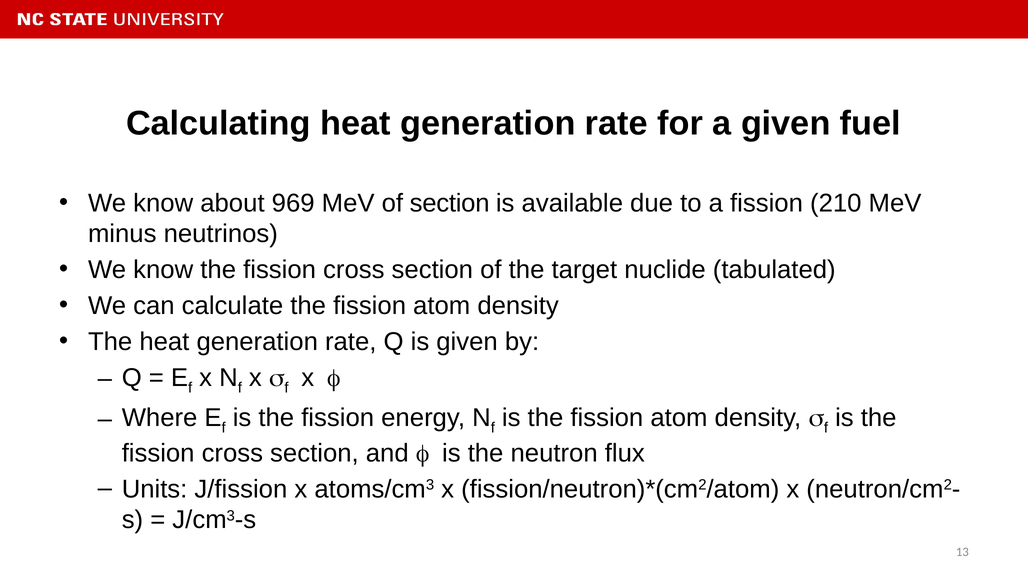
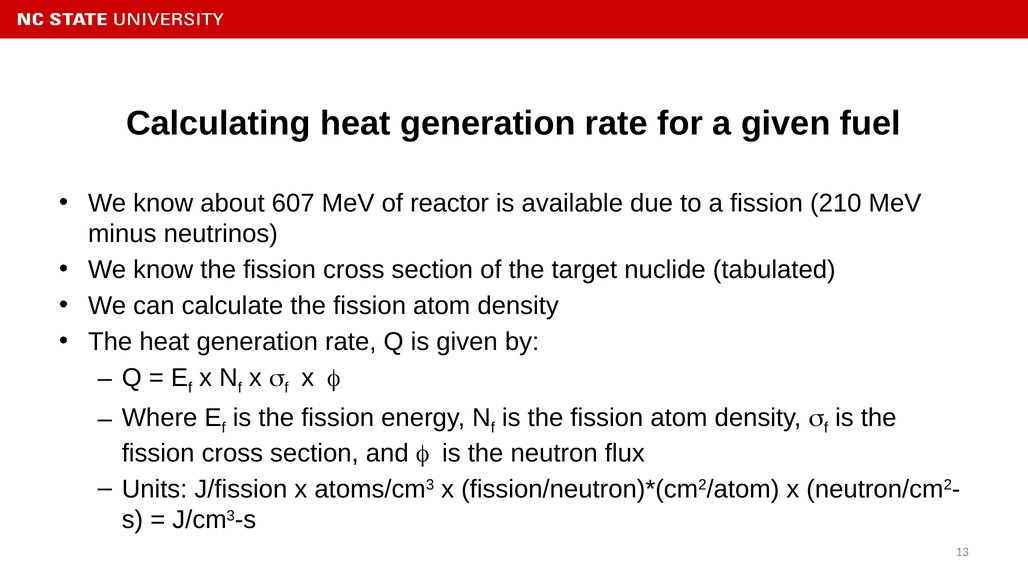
969: 969 -> 607 (293, 203)
of section: section -> reactor (450, 203)
